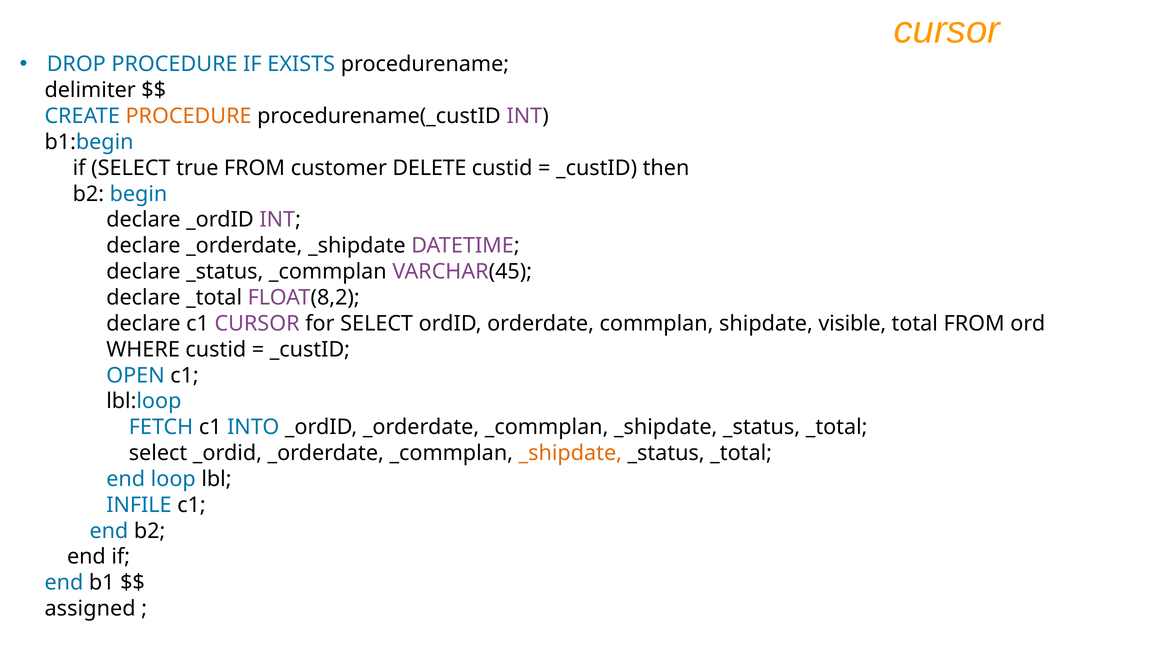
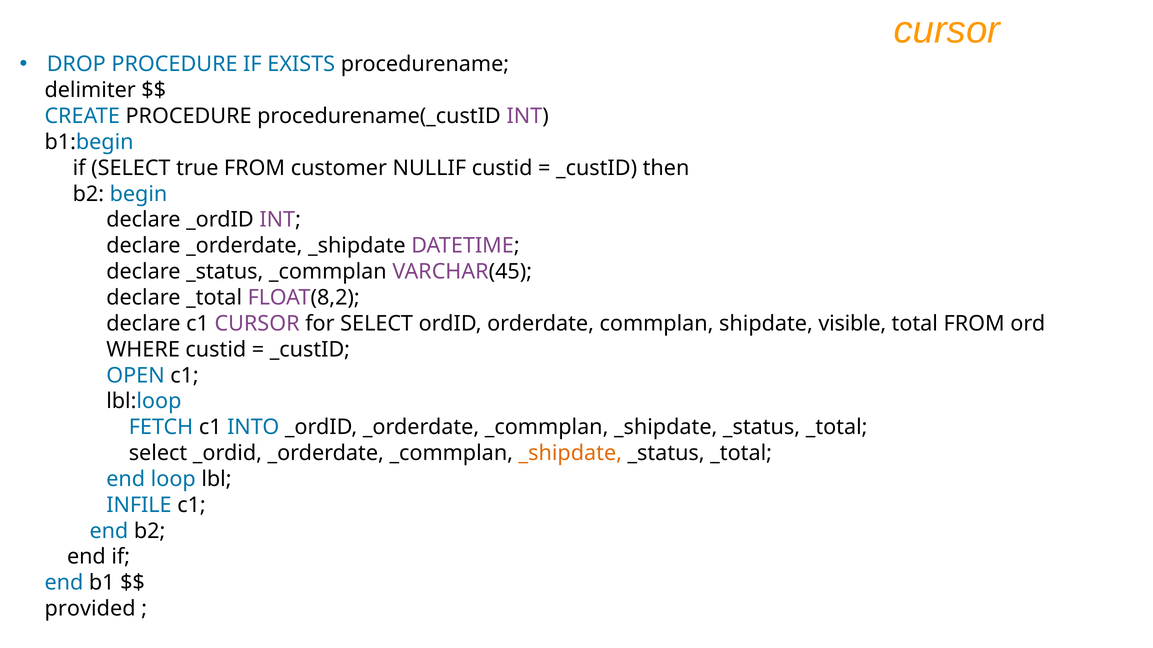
PROCEDURE colour: orange -> black (189, 116)
DELETE: DELETE -> NULLIF (429, 168)
assigned: assigned -> provided (90, 609)
